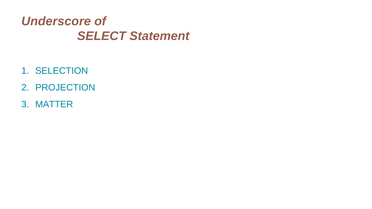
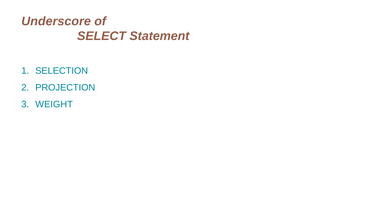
MATTER: MATTER -> WEIGHT (54, 104)
